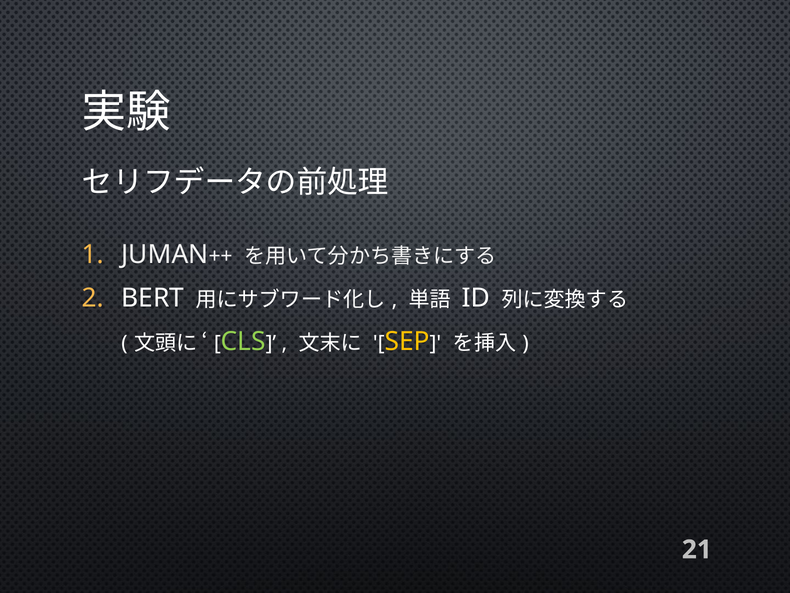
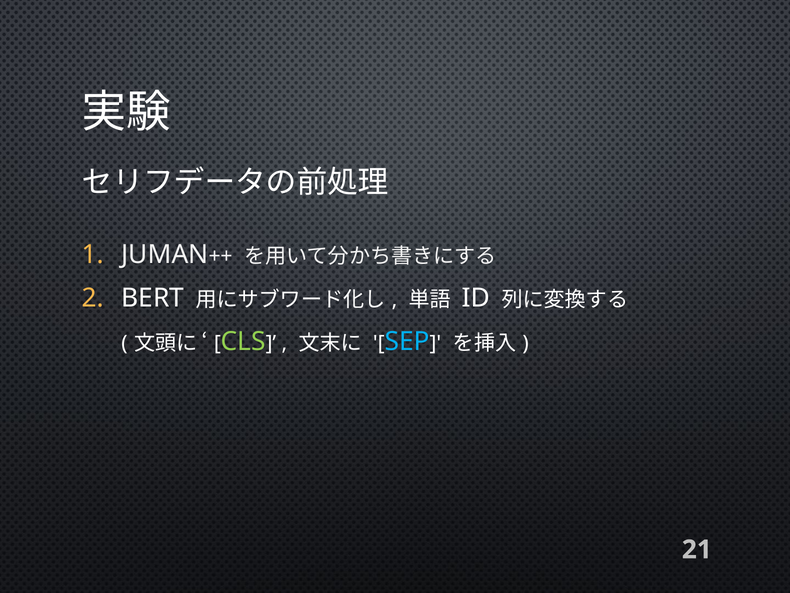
SEP colour: yellow -> light blue (407, 341)
